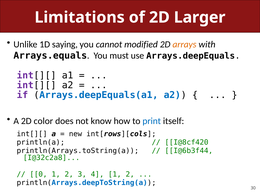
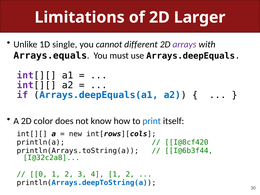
saying: saying -> single (65, 44)
modified: modified -> different (141, 44)
arrays colour: orange -> purple (184, 44)
